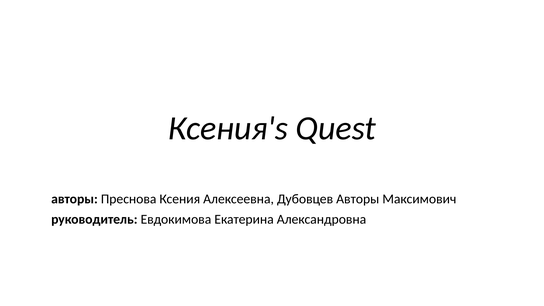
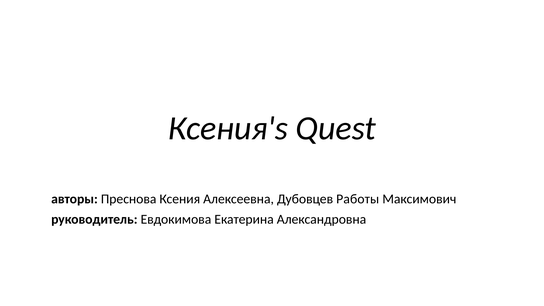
Дубовцев Авторы: Авторы -> Работы (358, 199)
